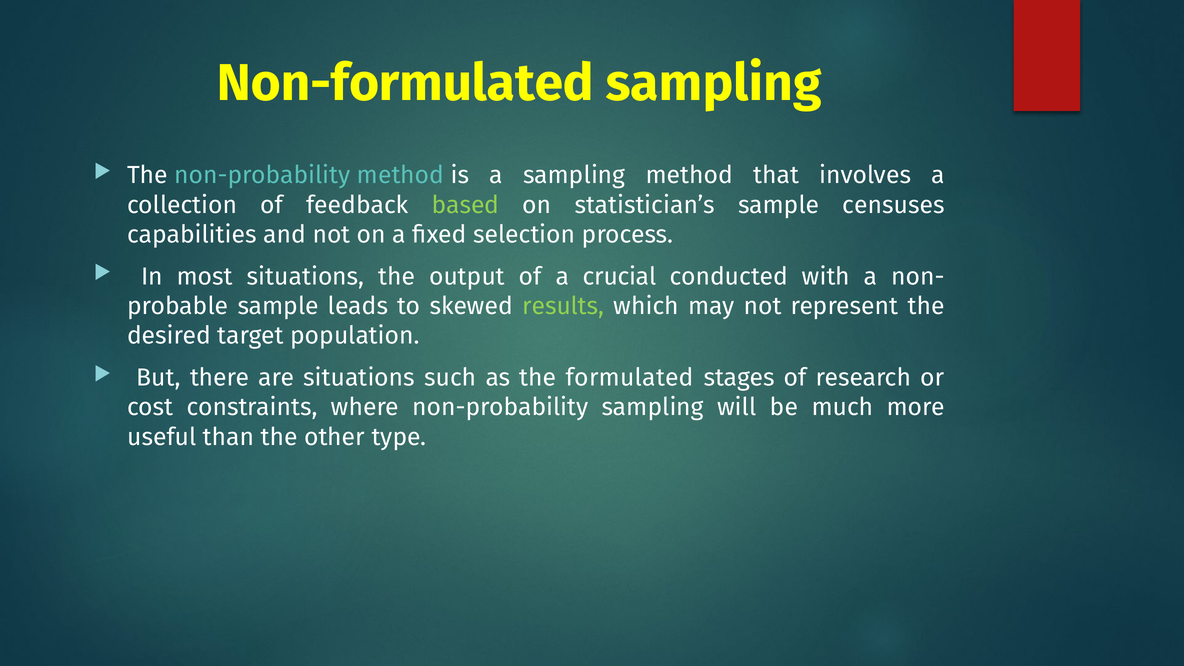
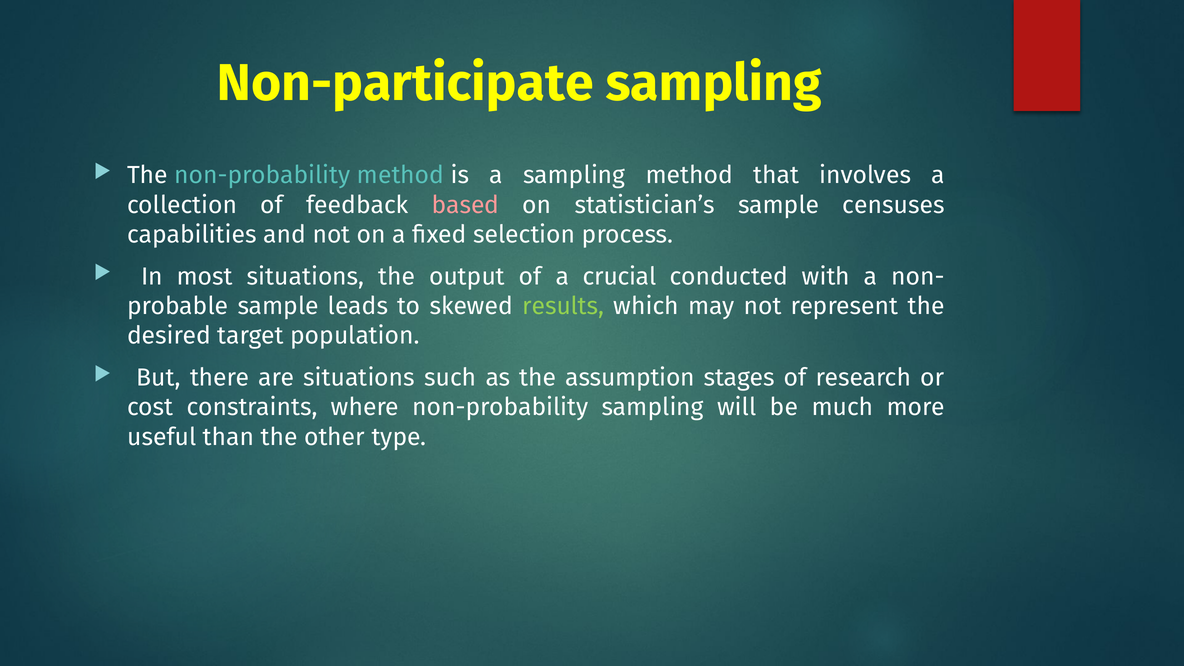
Non-formulated: Non-formulated -> Non-participate (405, 83)
based colour: light green -> pink (465, 205)
formulated: formulated -> assumption (630, 378)
